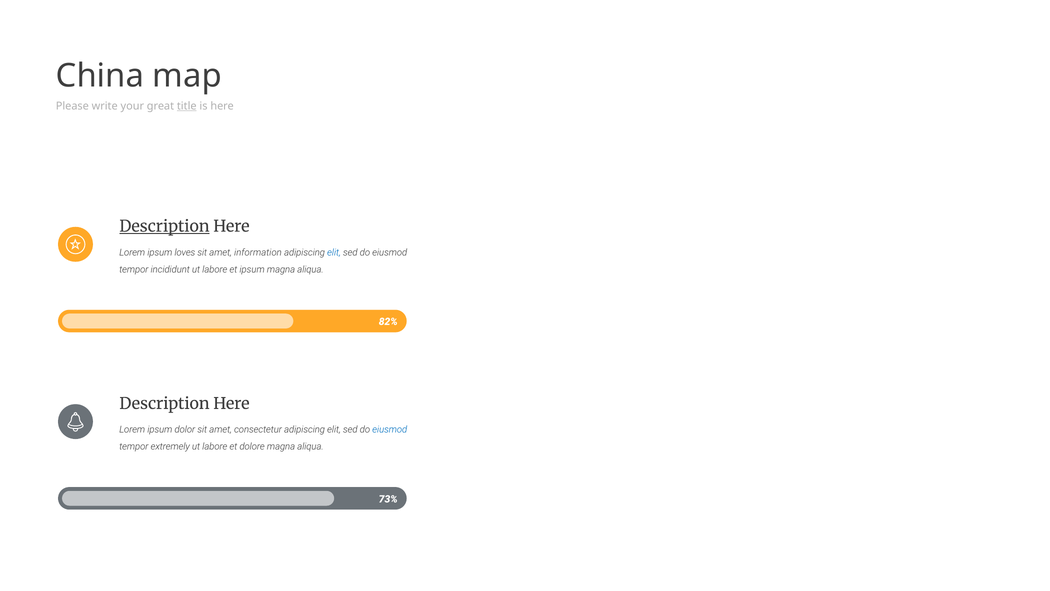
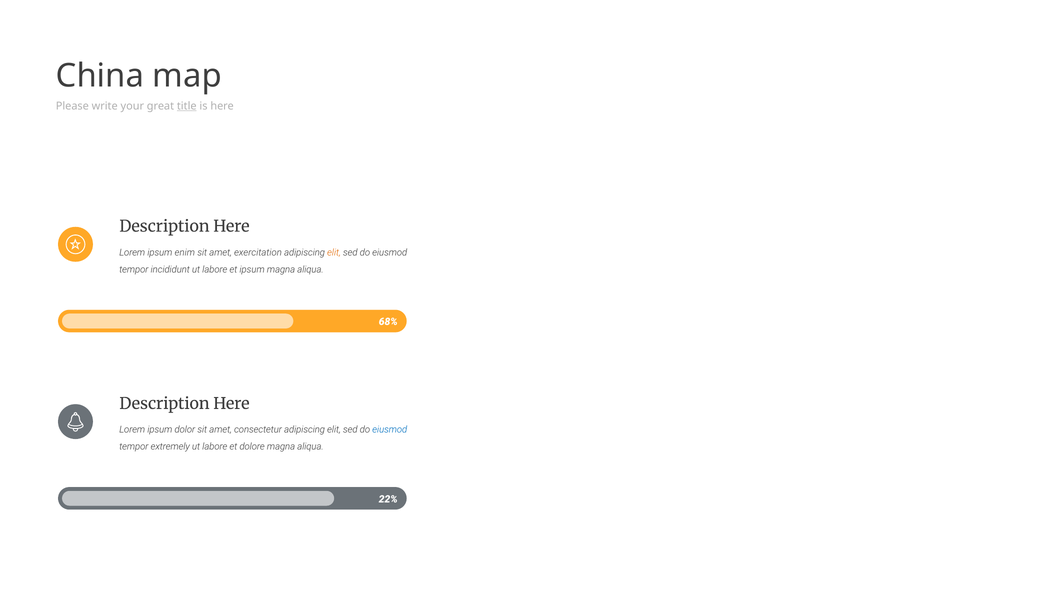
Description underline: present -> none (164, 226)
loves: loves -> enim (185, 252)
information: information -> exercitation (258, 252)
elit colour: blue -> orange (334, 252)
82%: 82% -> 68% (388, 322)
73%: 73% -> 22% (388, 499)
